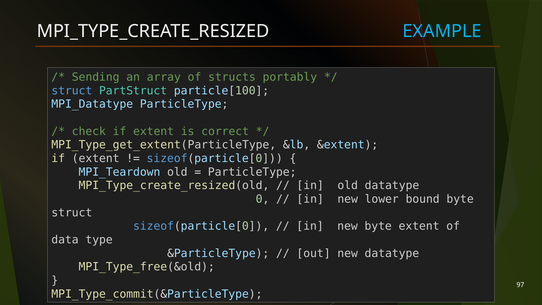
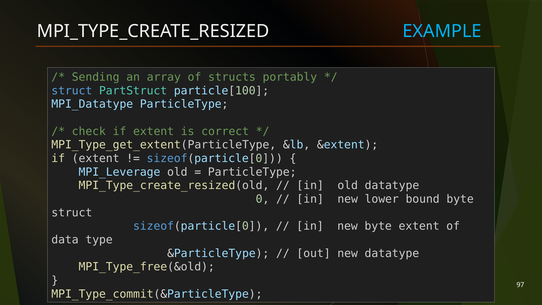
MPI_Teardown: MPI_Teardown -> MPI_Leverage (119, 172)
